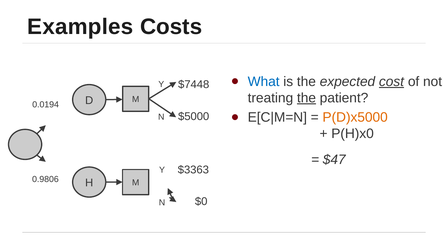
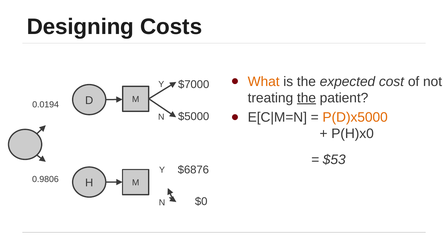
Examples: Examples -> Designing (80, 27)
What colour: blue -> orange (264, 82)
cost underline: present -> none (391, 82)
$7448: $7448 -> $7000 (194, 85)
$47: $47 -> $53 (334, 160)
$3363: $3363 -> $6876 (193, 170)
